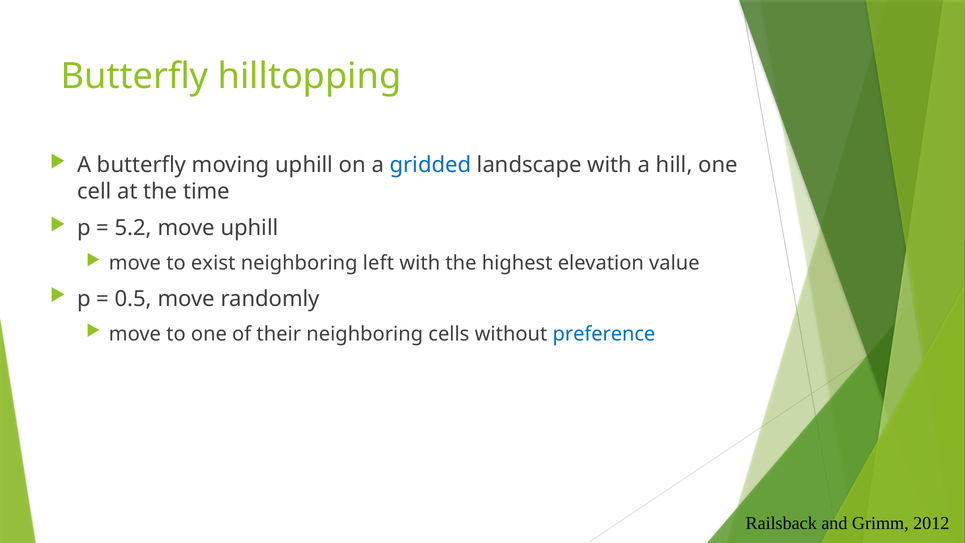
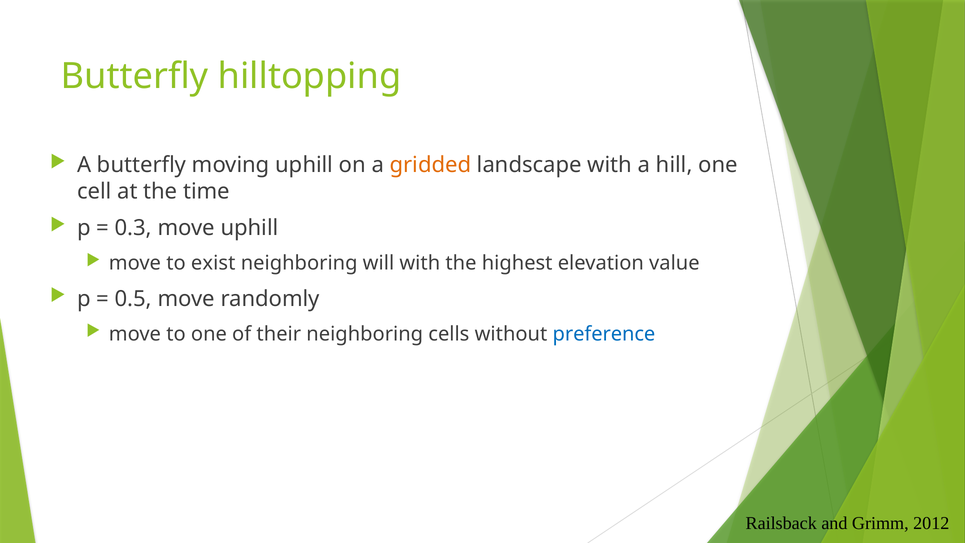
gridded colour: blue -> orange (430, 165)
5.2: 5.2 -> 0.3 (133, 228)
left: left -> will (378, 263)
